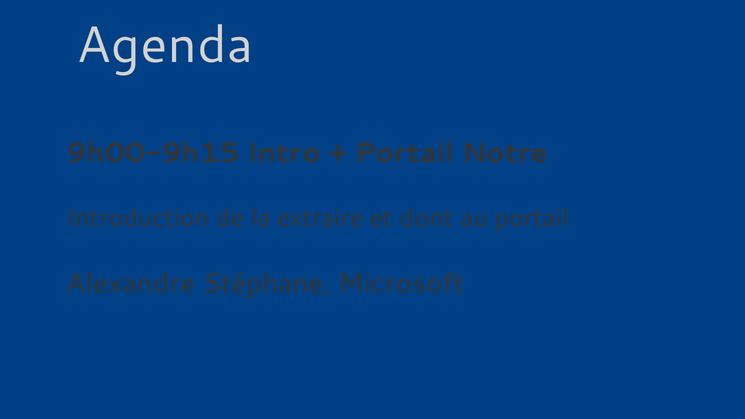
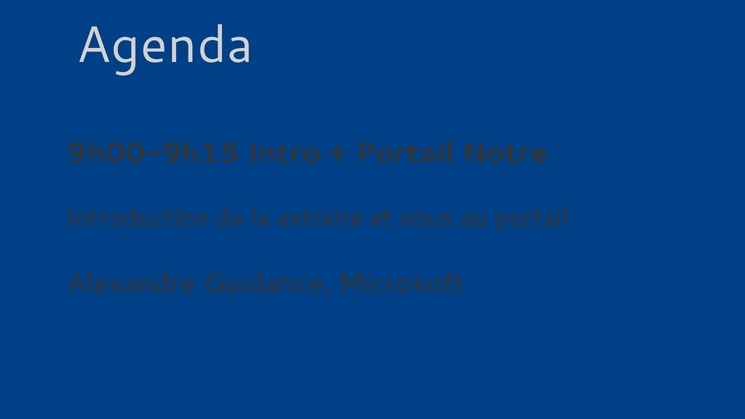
dont: dont -> vous (427, 218)
Stéphane: Stéphane -> Guidance (267, 284)
